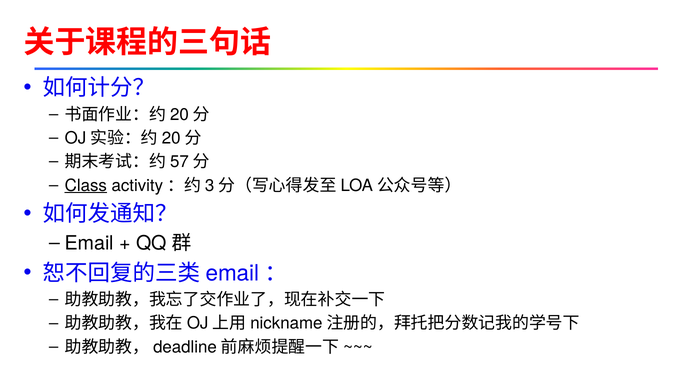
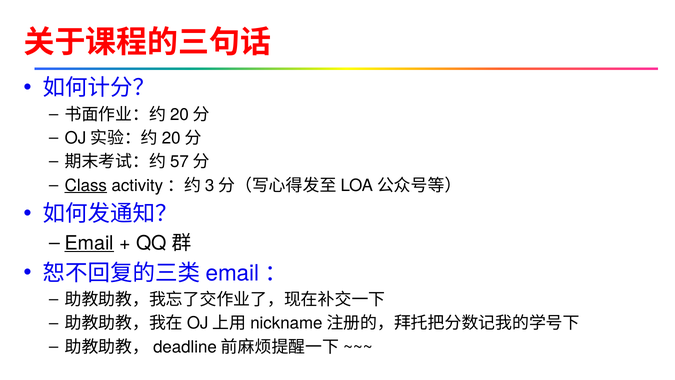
Email underline: none -> present (89, 243)
